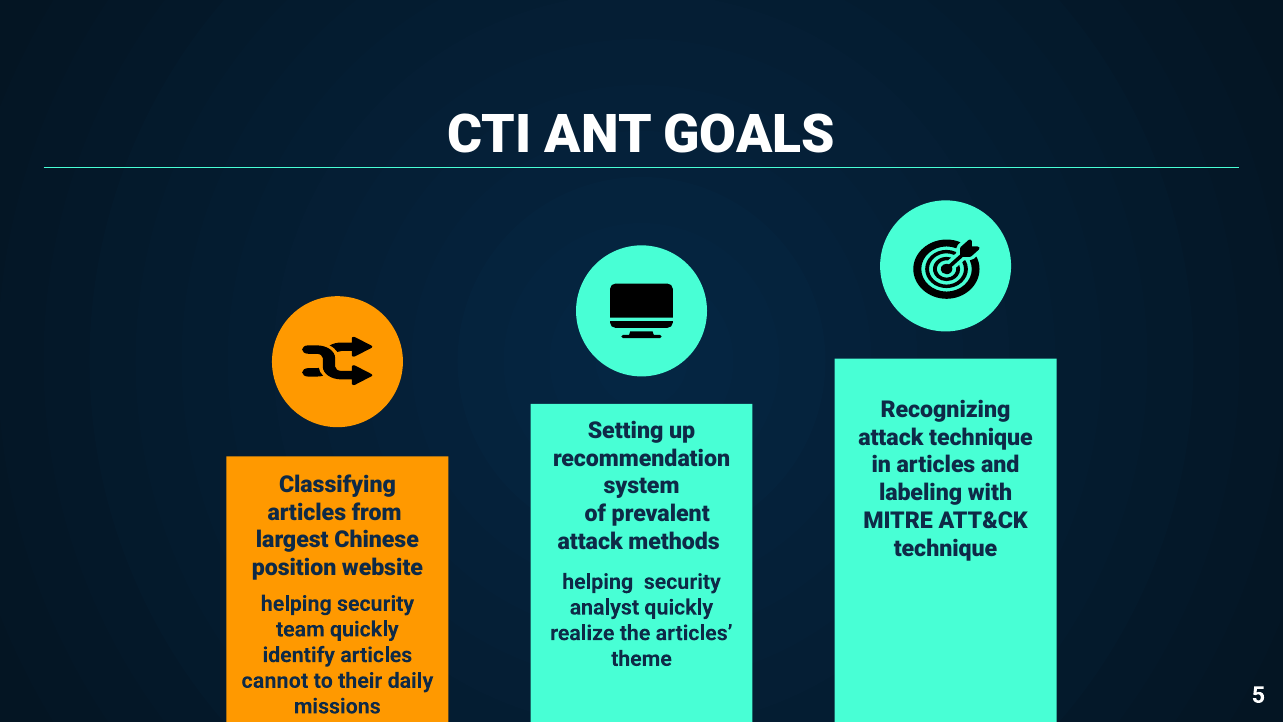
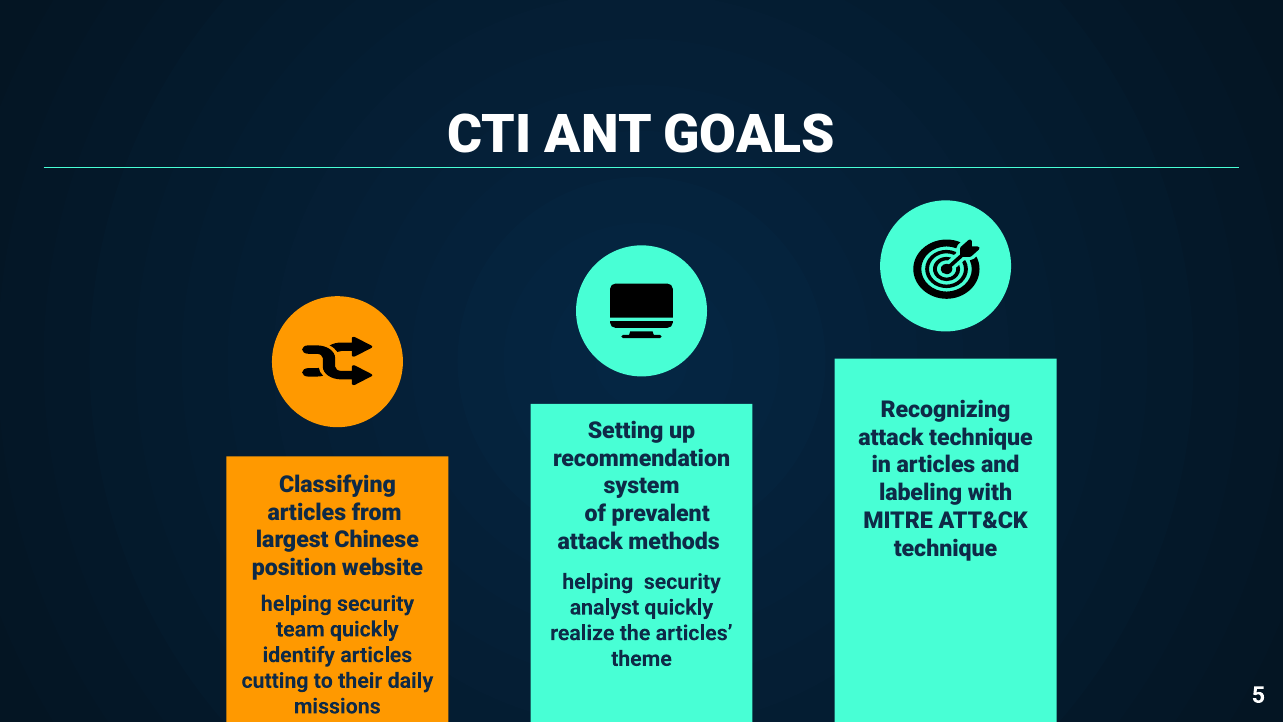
cannot: cannot -> cutting (275, 680)
